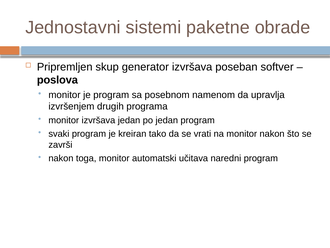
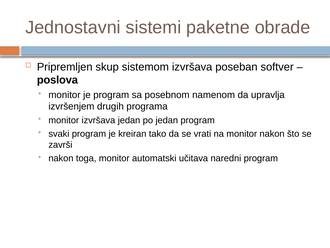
generator: generator -> sistemom (145, 67)
